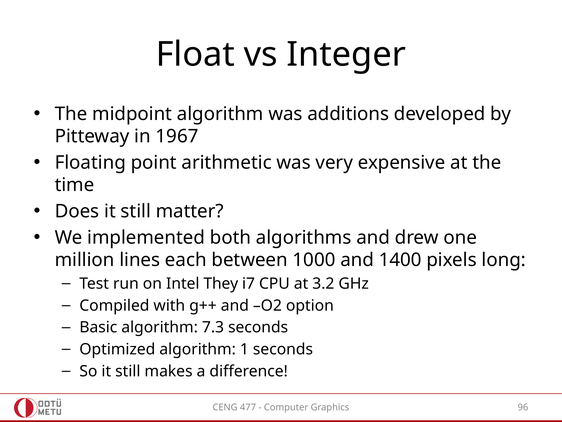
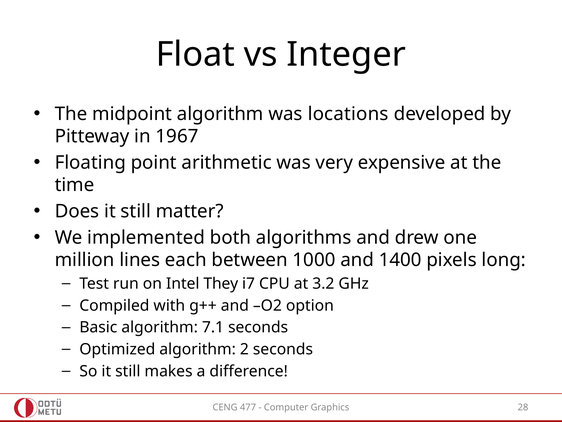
additions: additions -> locations (348, 114)
7.3: 7.3 -> 7.1 (213, 327)
1: 1 -> 2 (244, 349)
96: 96 -> 28 (523, 407)
